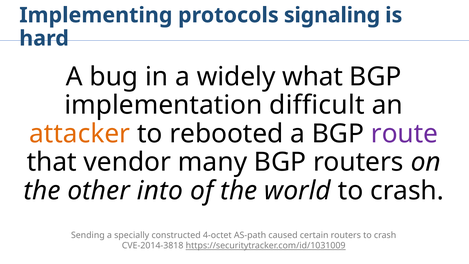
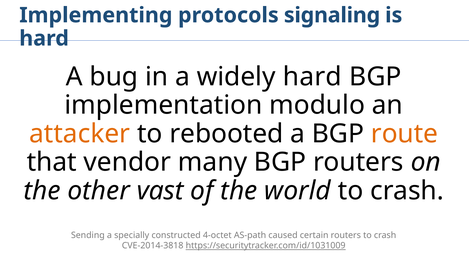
widely what: what -> hard (312, 77)
difficult: difficult -> modulo (317, 105)
route colour: purple -> orange (405, 134)
into: into -> vast (160, 191)
